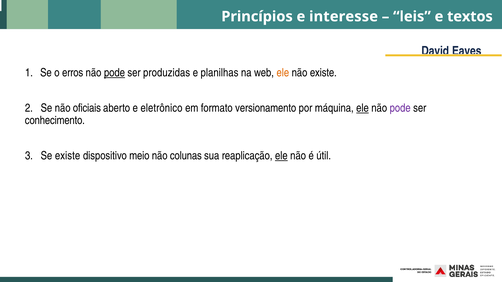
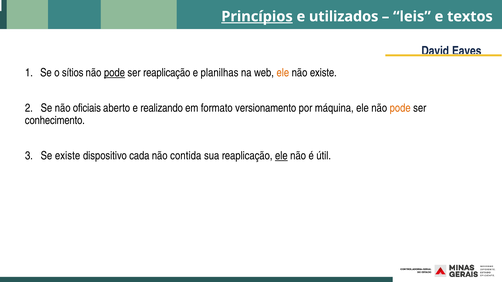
Princípios underline: none -> present (257, 17)
interesse: interesse -> utilizados (344, 17)
erros: erros -> sítios (73, 73)
ser produzidas: produzidas -> reaplicação (167, 73)
eletrônico: eletrônico -> realizando (162, 108)
ele underline: present -> none (362, 108)
pode colour: purple -> orange (400, 108)
meio: meio -> cada (139, 156)
colunas: colunas -> contida (186, 156)
